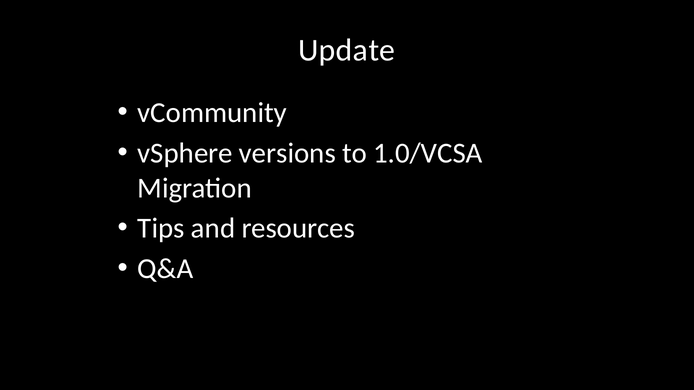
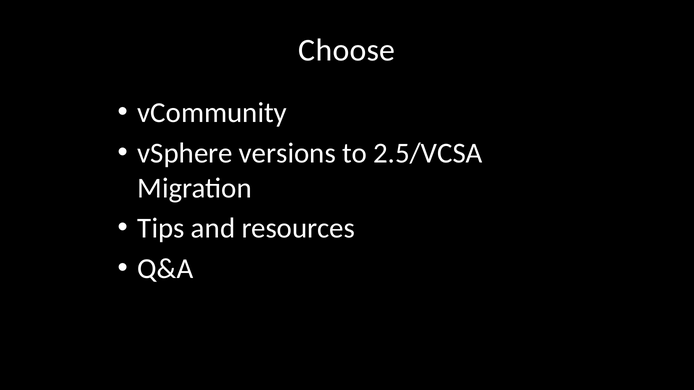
Update: Update -> Choose (347, 50)
1.0/VCSA: 1.0/VCSA -> 2.5/VCSA (428, 154)
